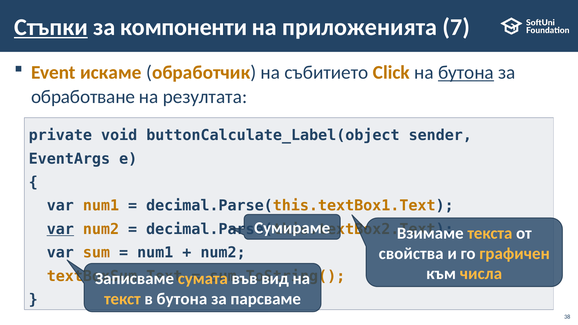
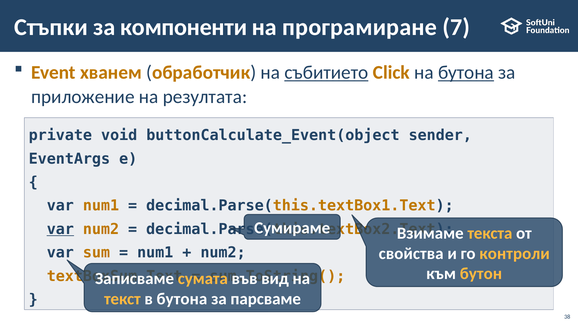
Стъпки underline: present -> none (51, 27)
приложенията: приложенията -> програмиране (360, 27)
искаме: искаме -> хванем (111, 72)
събитието underline: none -> present (326, 72)
обработване: обработване -> приложение (83, 97)
buttonCalculate_Label(object: buttonCalculate_Label(object -> buttonCalculate_Event(object (273, 135)
графичен: графичен -> контроли (515, 254)
числа: числа -> бутон (481, 274)
